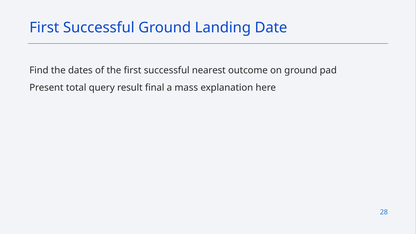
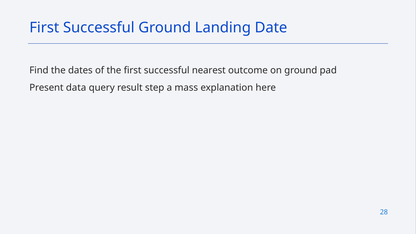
total: total -> data (76, 88)
final: final -> step (155, 88)
